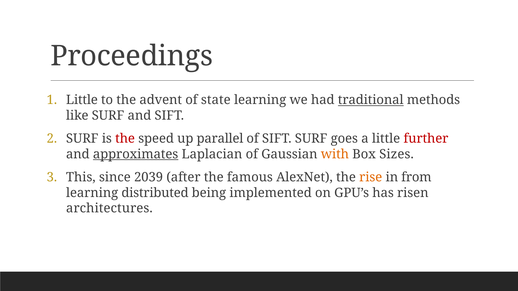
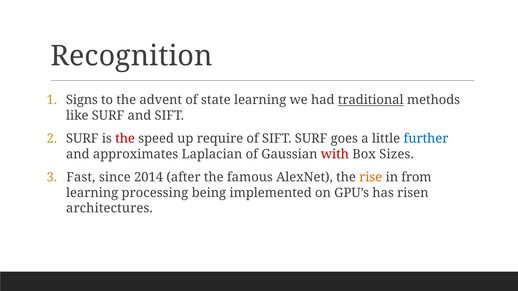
Proceedings: Proceedings -> Recognition (132, 56)
Little: Little -> Signs (82, 100)
parallel: parallel -> require (220, 139)
further colour: red -> blue (426, 139)
approximates underline: present -> none (136, 154)
with colour: orange -> red (335, 154)
This: This -> Fast (81, 177)
2039: 2039 -> 2014 (149, 177)
distributed: distributed -> processing (155, 193)
